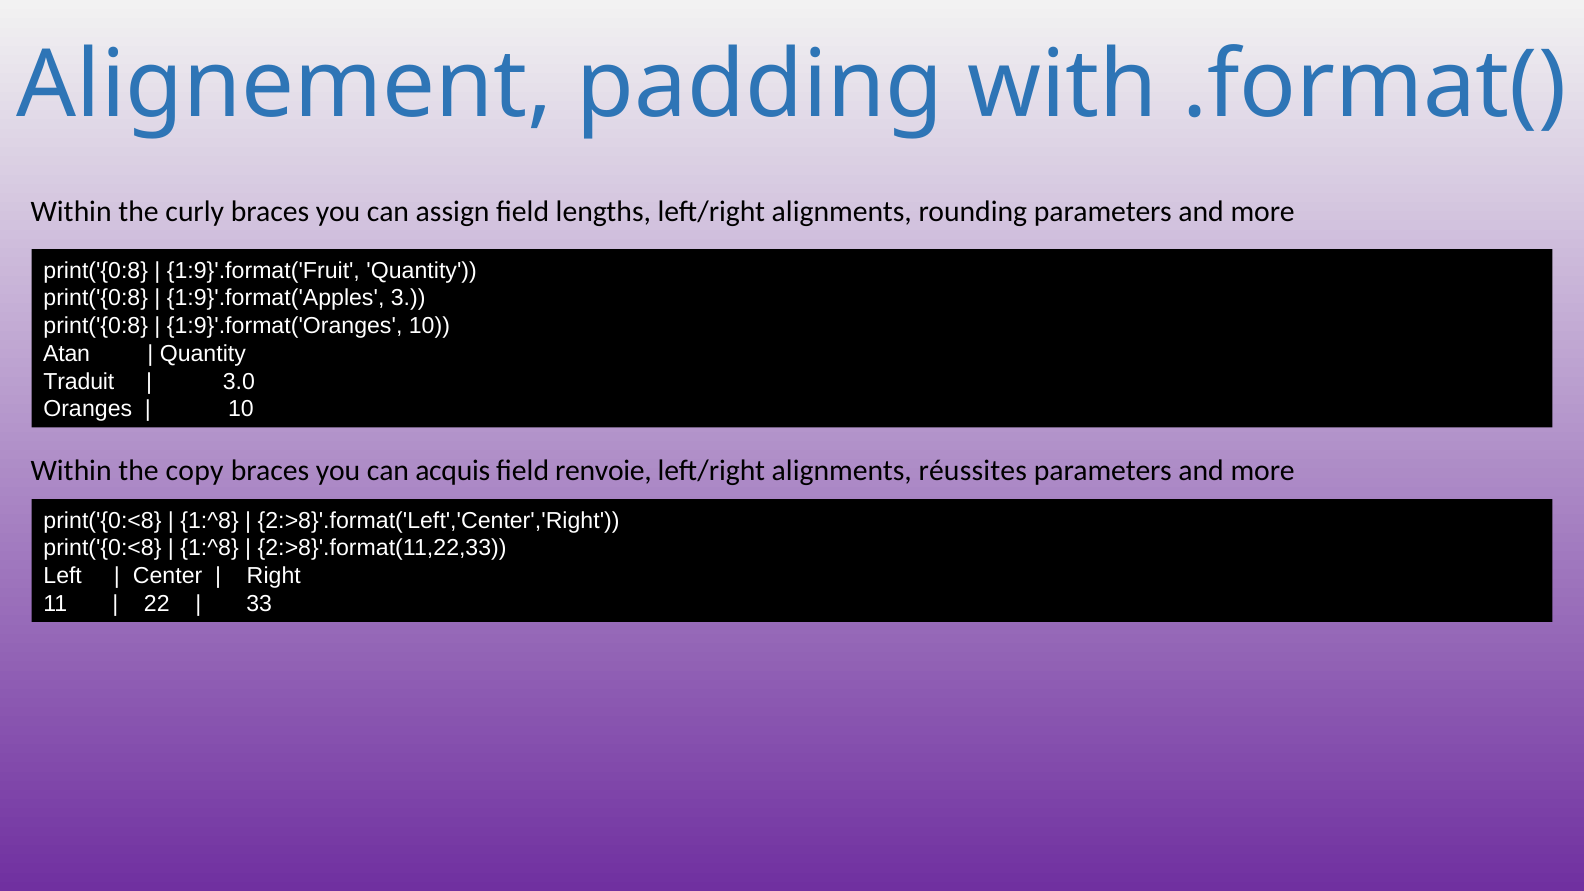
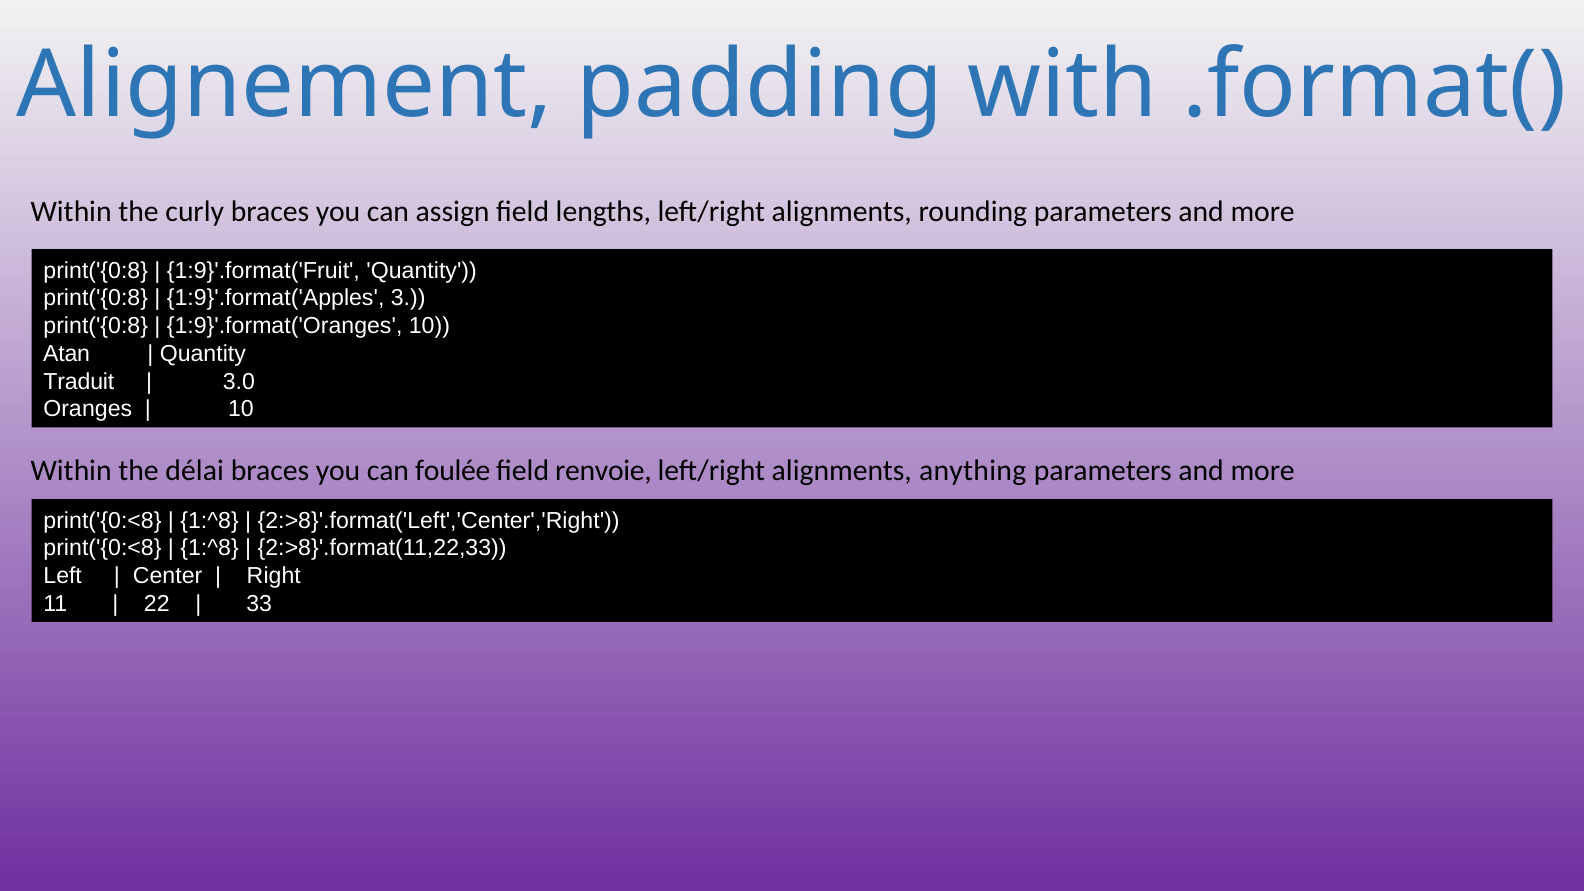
copy: copy -> délai (195, 471)
acquis: acquis -> foulée (453, 471)
réussites: réussites -> anything (973, 471)
